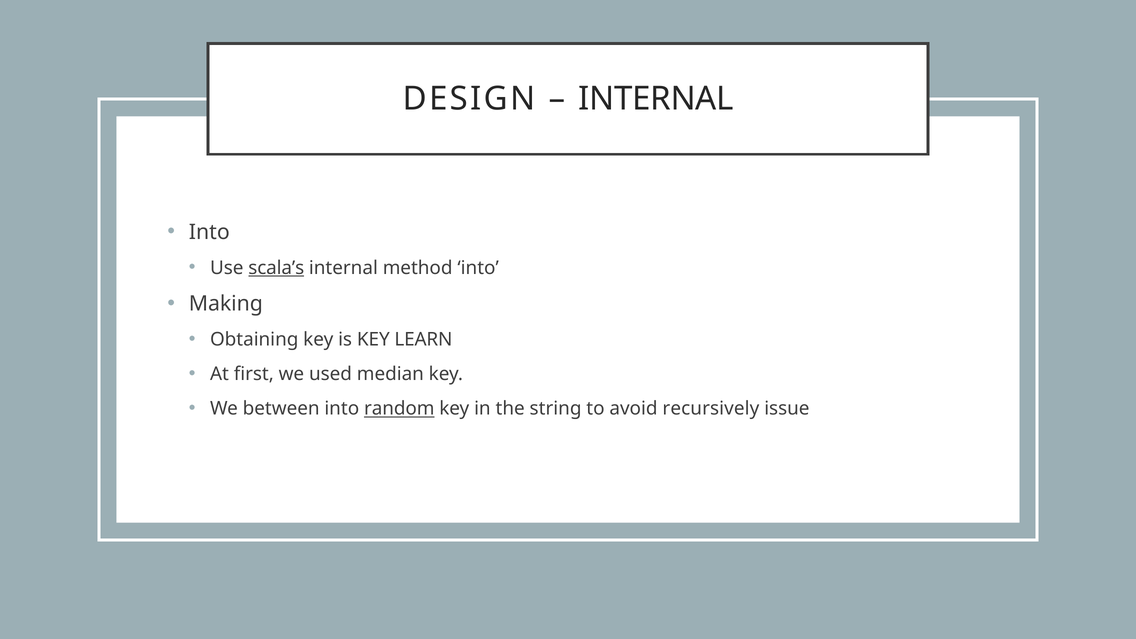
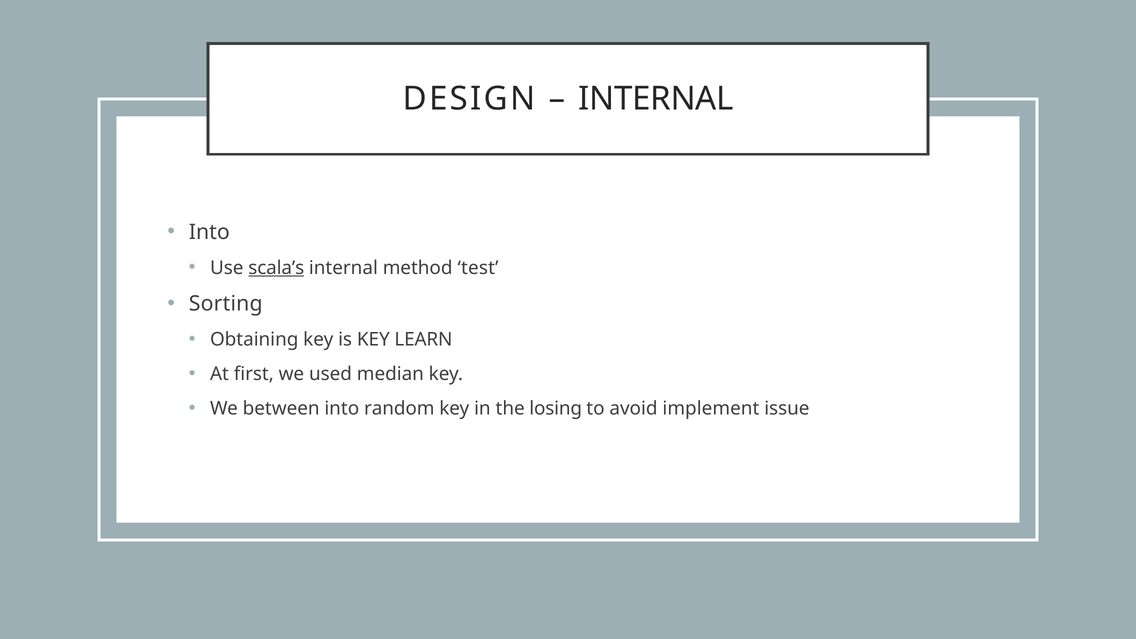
method into: into -> test (478, 268)
Making: Making -> Sorting (226, 304)
random underline: present -> none (399, 409)
string: string -> losing (556, 409)
recursively: recursively -> implement (711, 409)
